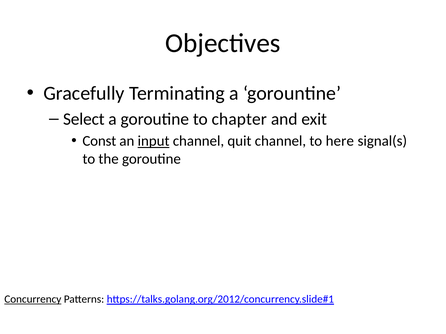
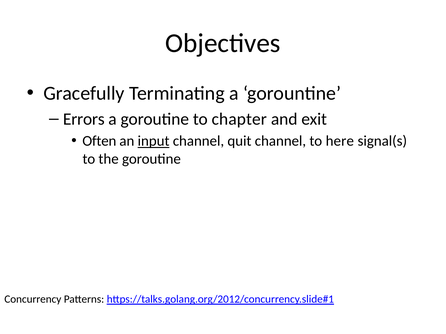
Select: Select -> Errors (84, 119)
Const: Const -> Often (99, 141)
Concurrency underline: present -> none (33, 300)
